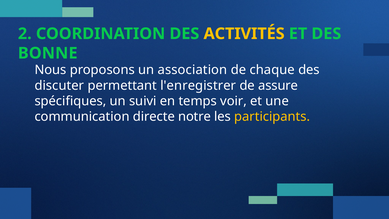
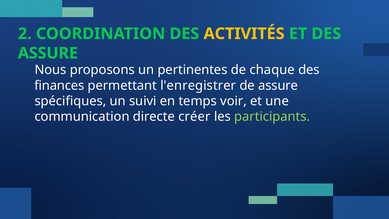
BONNE: BONNE -> ASSURE (48, 53)
association: association -> pertinentes (193, 70)
discuter: discuter -> finances (59, 85)
notre: notre -> créer (194, 117)
participants colour: yellow -> light green (272, 117)
